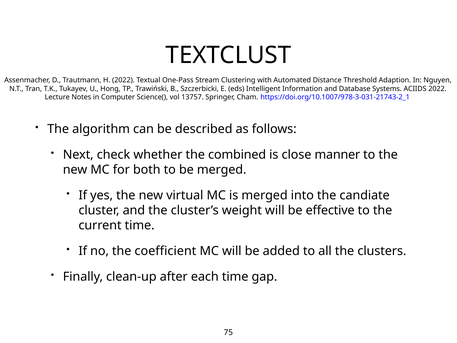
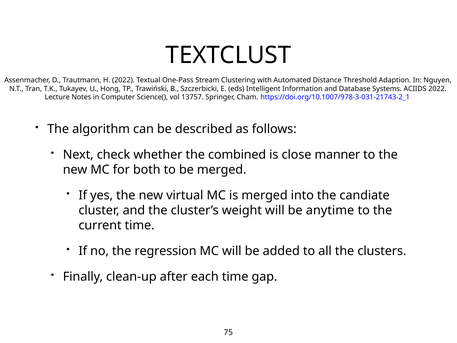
effective: effective -> anytime (330, 210)
coefficient: coefficient -> regression (166, 251)
